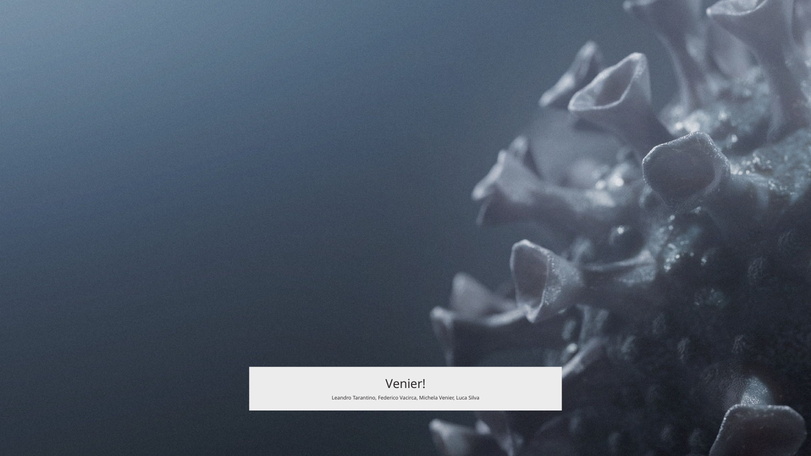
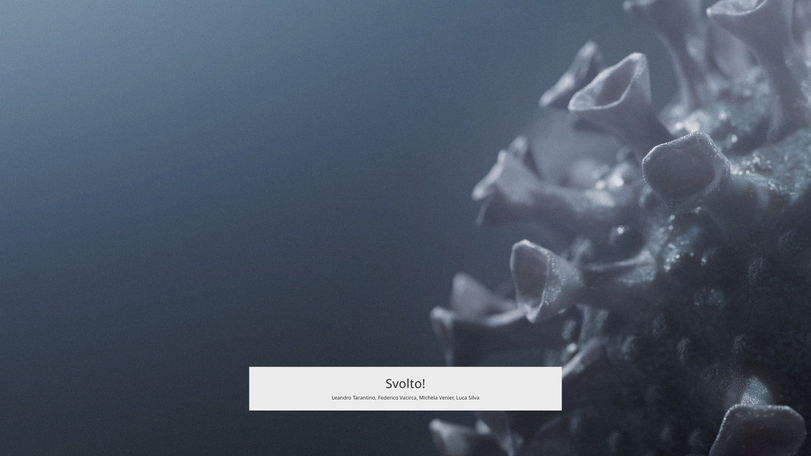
Venier: Venier -> Svolto (405, 384)
